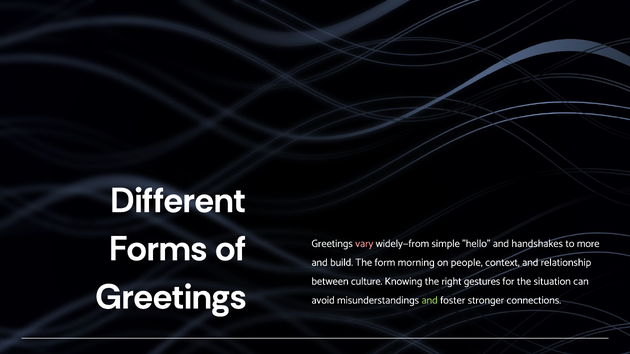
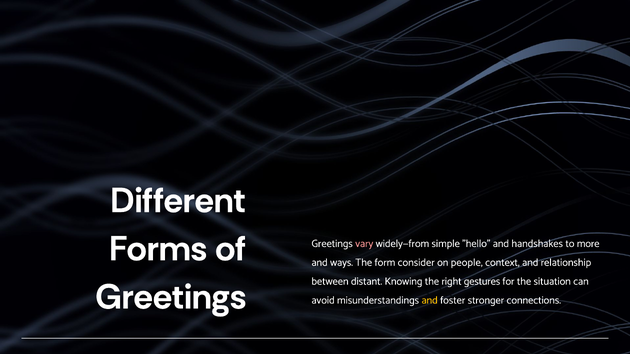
build: build -> ways (342, 263)
morning: morning -> consider (416, 263)
culture: culture -> distant (367, 282)
and colour: light green -> yellow (430, 300)
